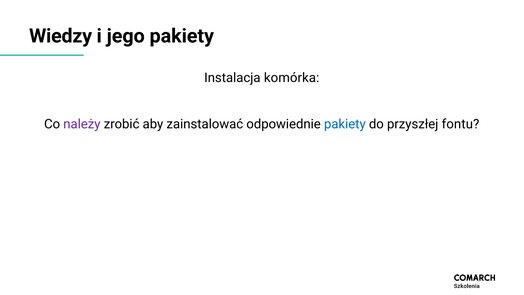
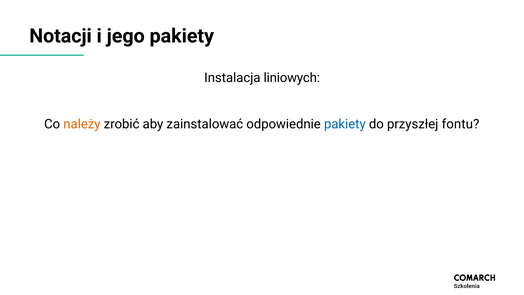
Wiedzy: Wiedzy -> Notacji (60, 36)
komórka: komórka -> liniowych (292, 78)
należy colour: purple -> orange (82, 124)
